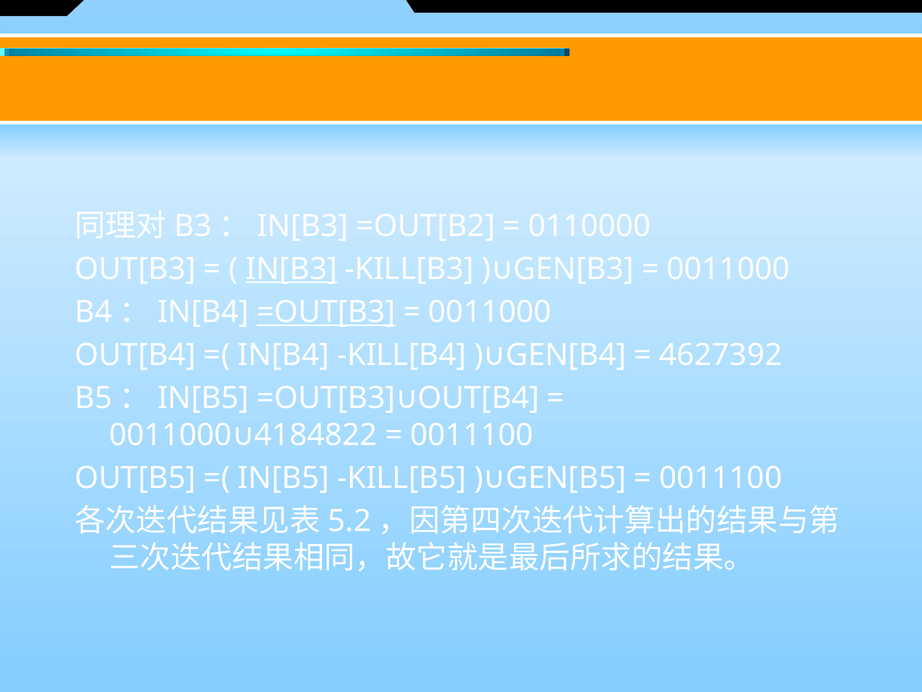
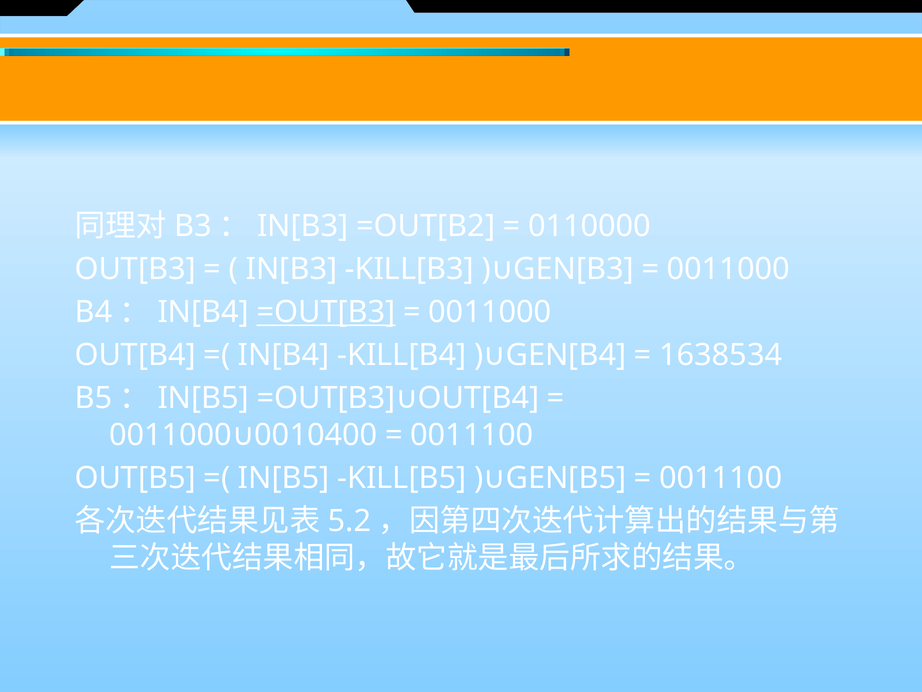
IN[B3 underline: present -> none (291, 269)
4627392: 4627392 -> 1638534 (721, 355)
4184822: 4184822 -> 0010400 (316, 435)
